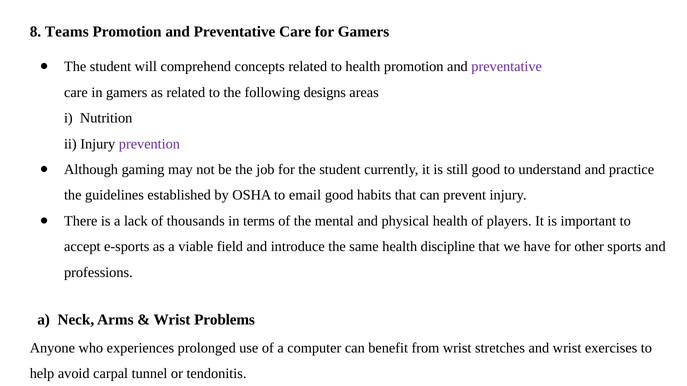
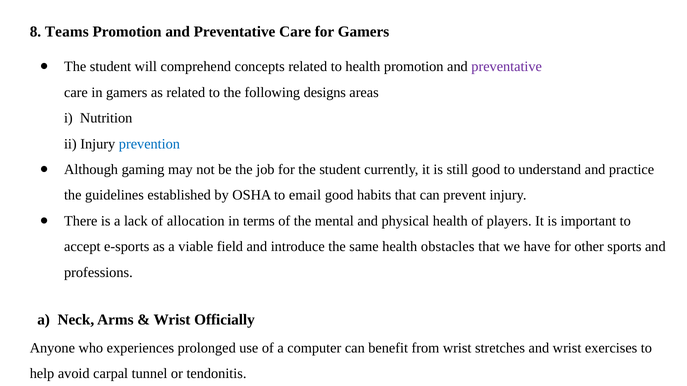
prevention colour: purple -> blue (149, 144)
thousands: thousands -> allocation (196, 221)
discipline: discipline -> obstacles (448, 247)
Problems: Problems -> Officially (224, 320)
